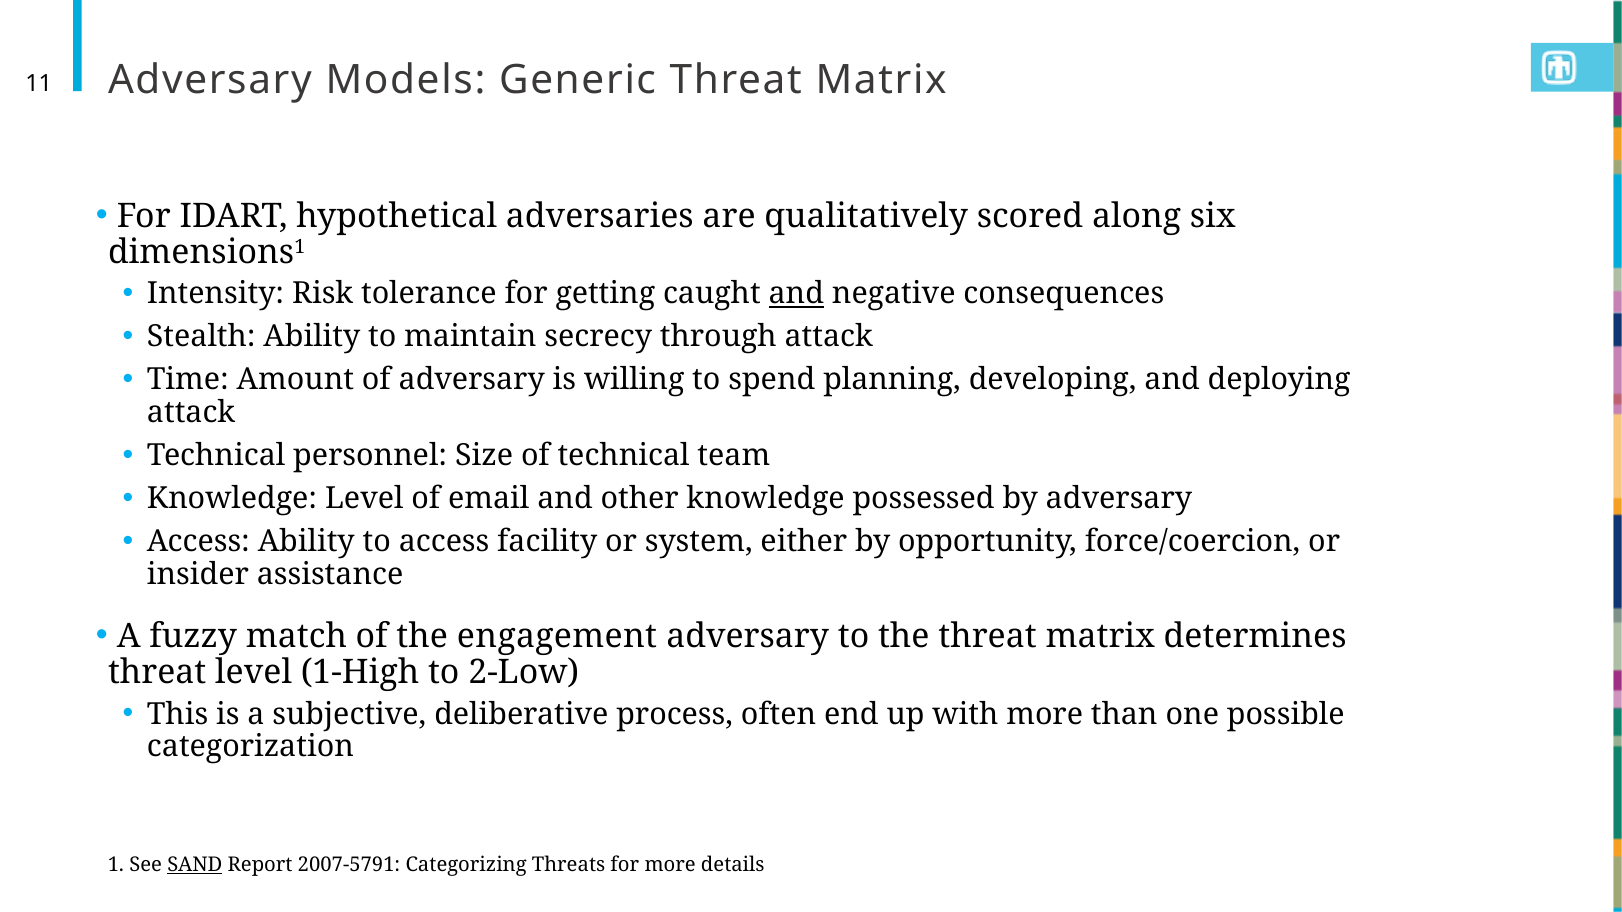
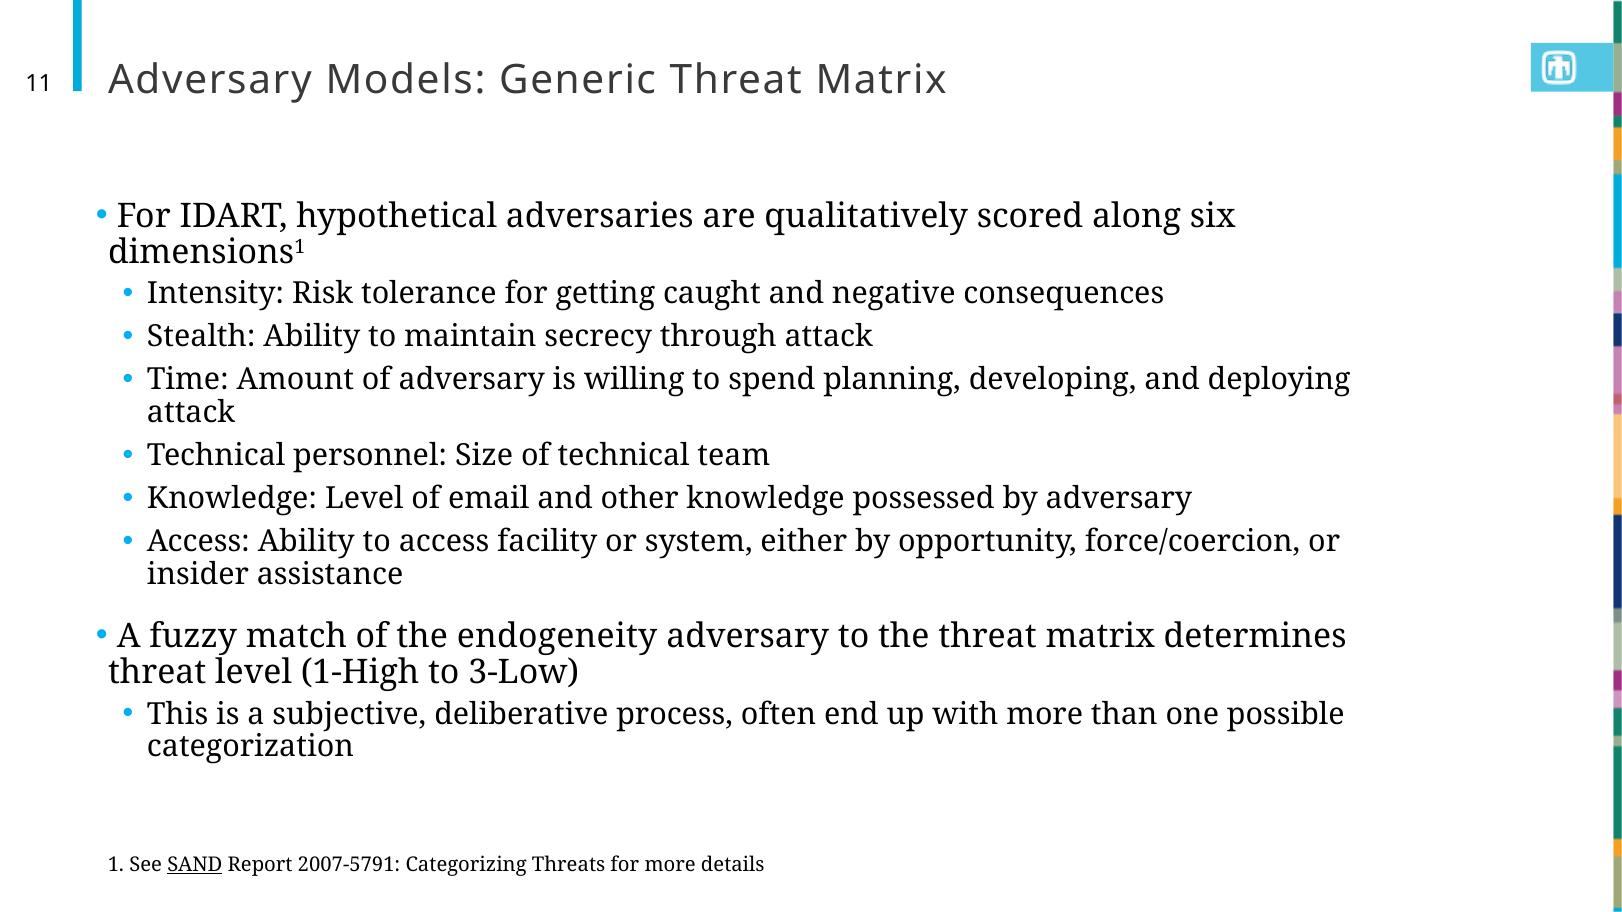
and underline: present -> none (796, 294)
engagement: engagement -> endogeneity (557, 636)
2-Low: 2-Low -> 3-Low (524, 673)
